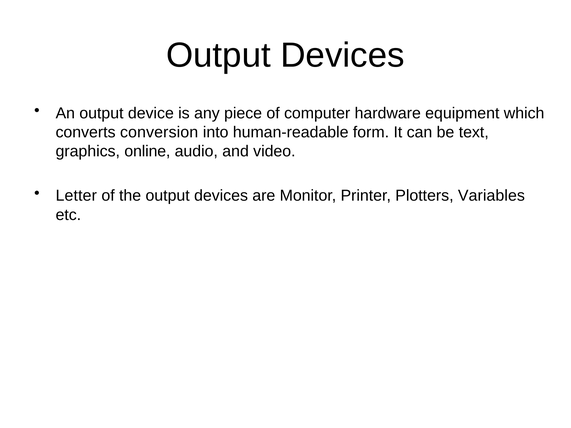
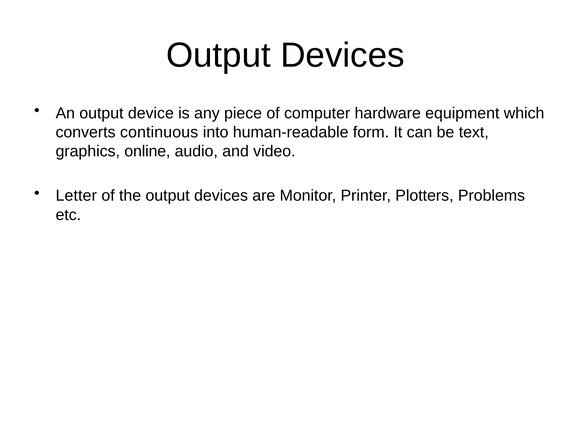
conversion: conversion -> continuous (159, 132)
Variables: Variables -> Problems (491, 196)
